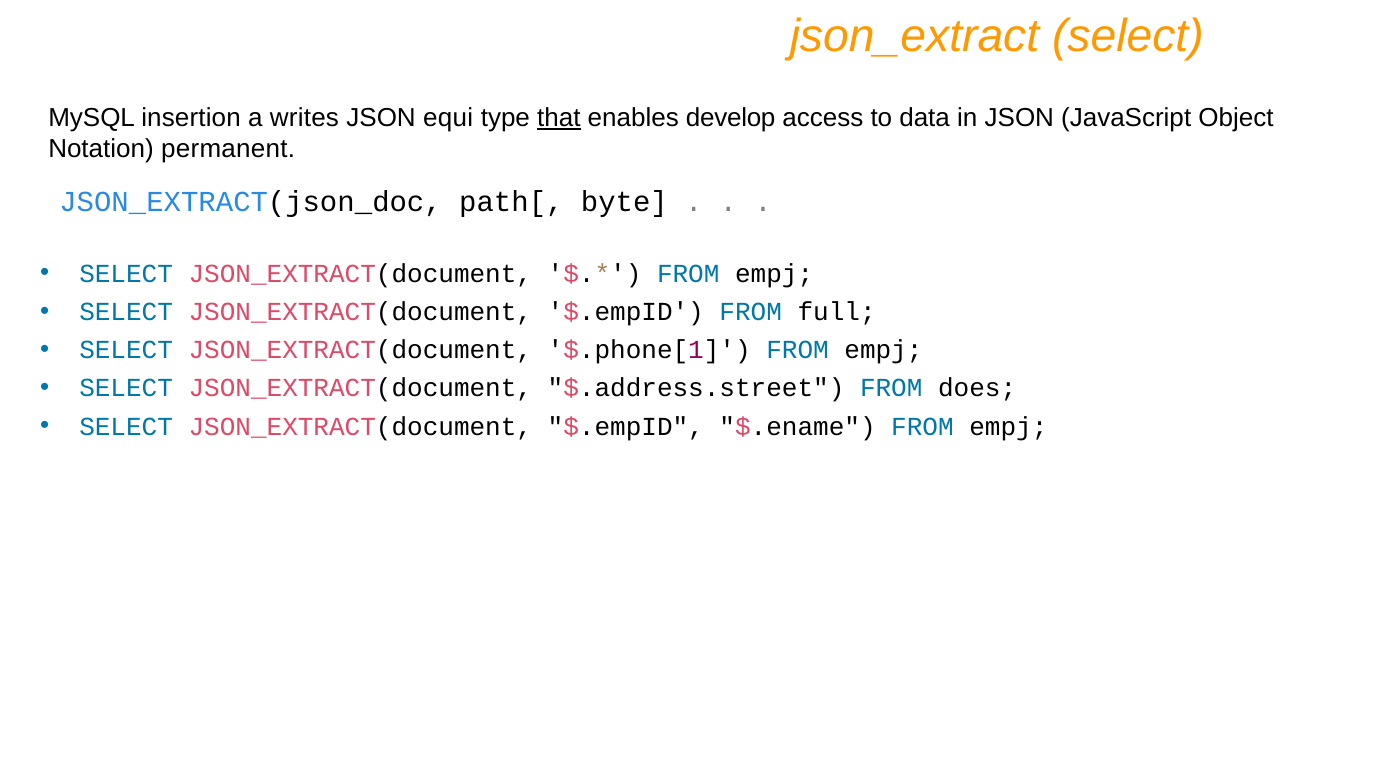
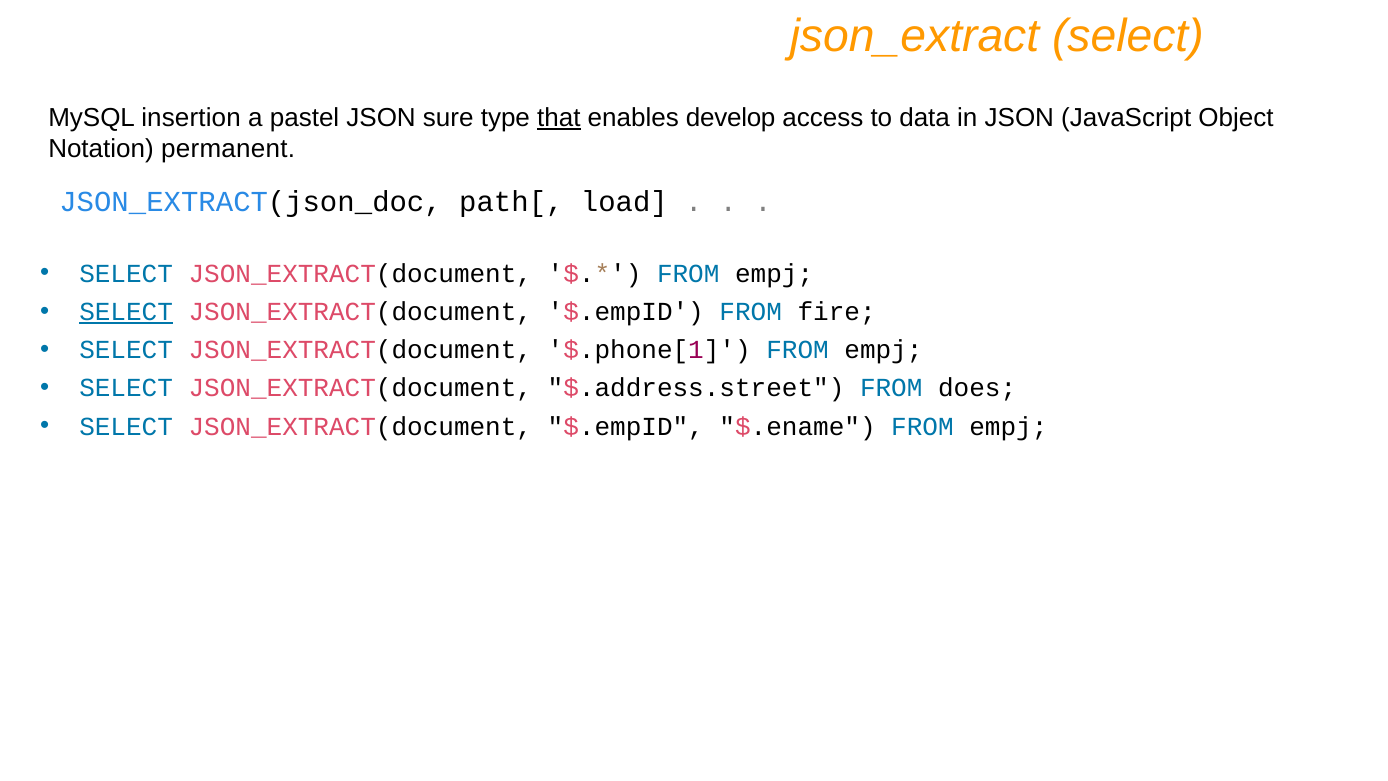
writes: writes -> pastel (305, 118)
equi: equi -> sure (448, 118)
byte: byte -> load (624, 202)
SELECT underline: none -> present (126, 312)
full: full -> fire (837, 312)
